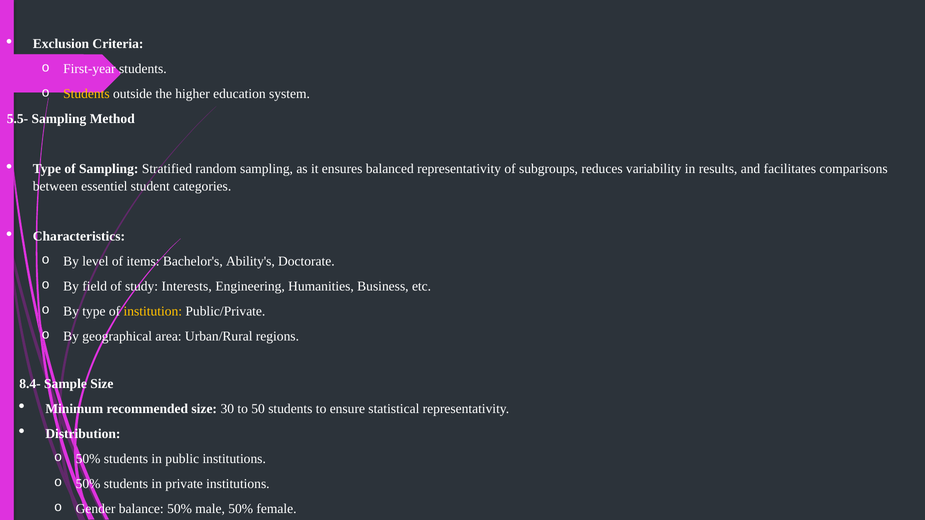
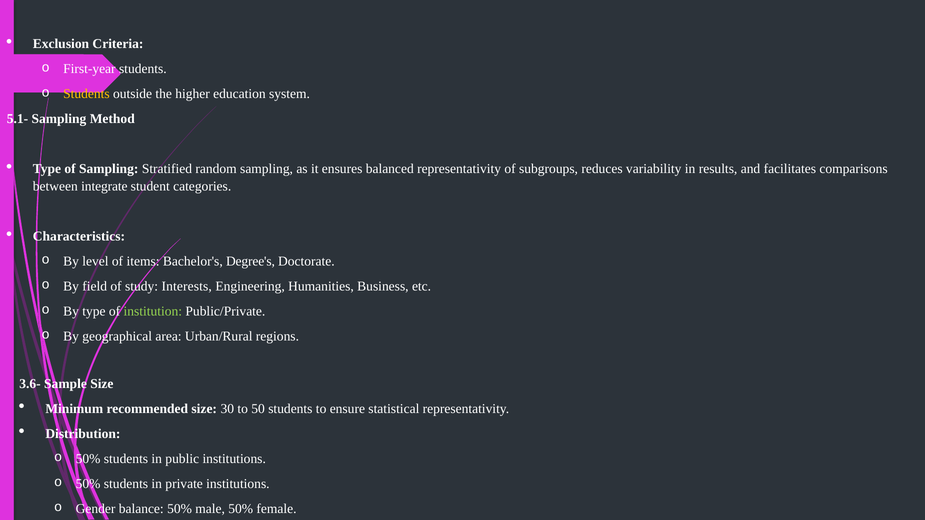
5.5-: 5.5- -> 5.1- (18, 119)
essentiel: essentiel -> integrate (104, 186)
Ability's: Ability's -> Degree's (250, 261)
institution colour: yellow -> light green (153, 312)
8.4-: 8.4- -> 3.6- (30, 384)
